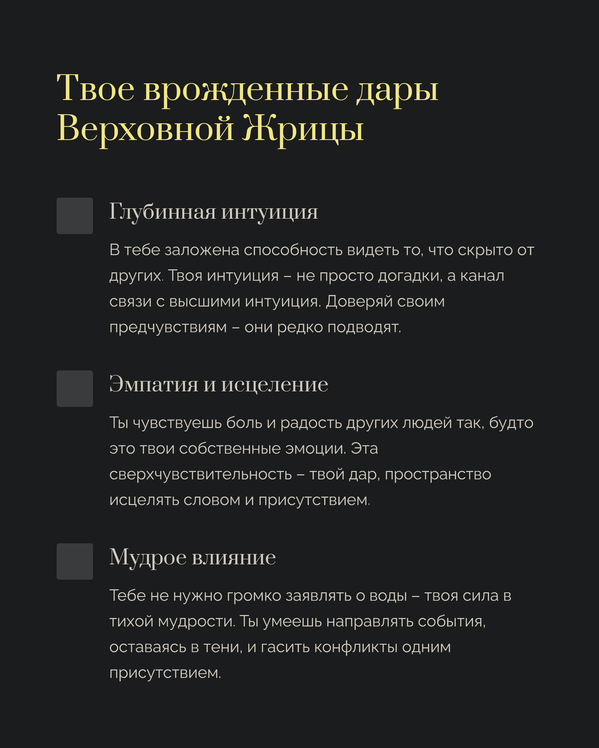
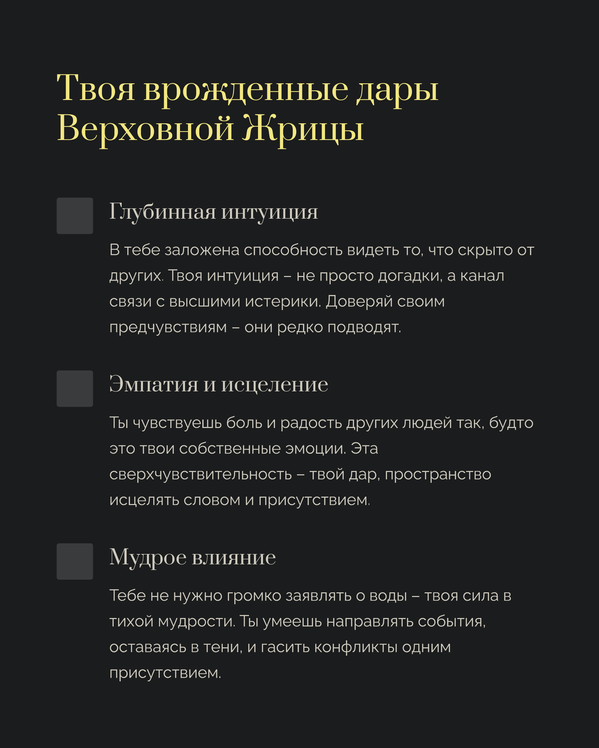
Твое: Твое -> Твоя (96, 90)
высшими интуиция: интуиция -> истерики (283, 302)
